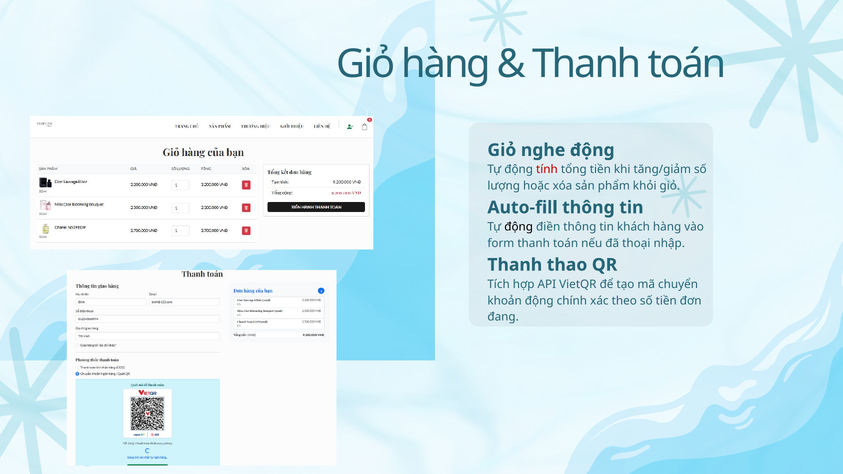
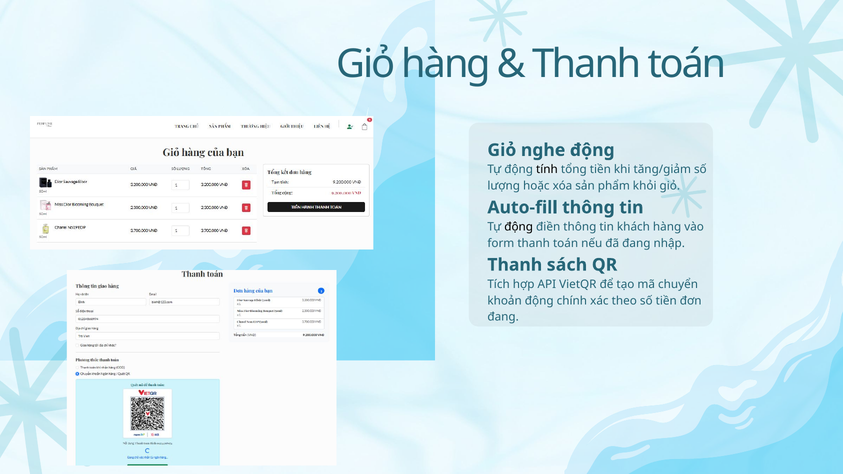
tính colour: red -> black (547, 170)
đã thoại: thoại -> đang (636, 243)
thao: thao -> sách (567, 265)
